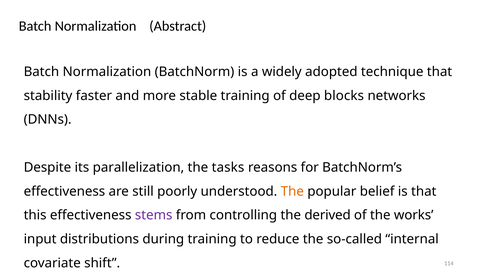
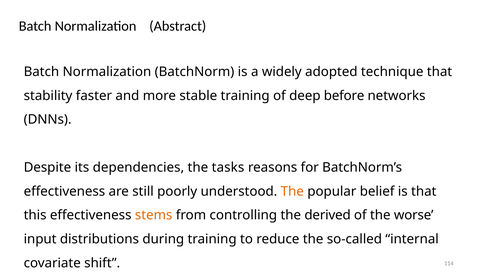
blocks: blocks -> before (344, 96)
parallelization: parallelization -> dependencies (138, 168)
stems colour: purple -> orange (154, 215)
works: works -> worse (414, 215)
